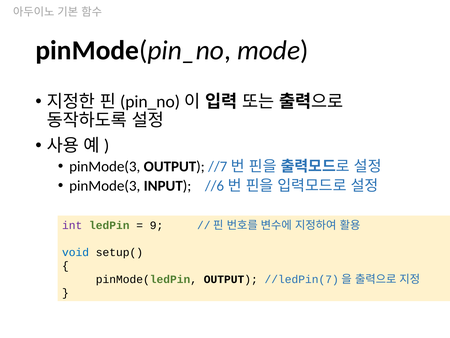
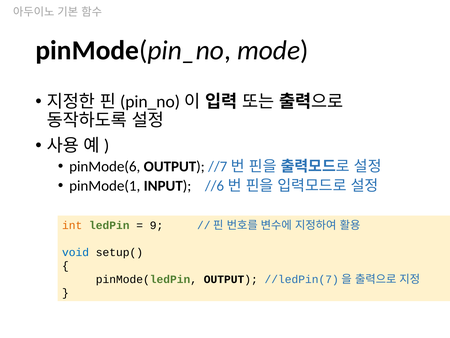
pinMode(3: pinMode(3 -> pinMode(6 (105, 166)
pinMode(3: pinMode(3 -> pinMode(1 (105, 186)
int colour: purple -> orange (72, 225)
